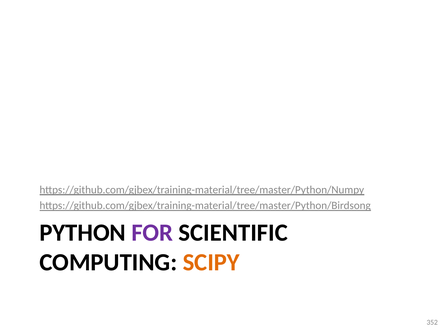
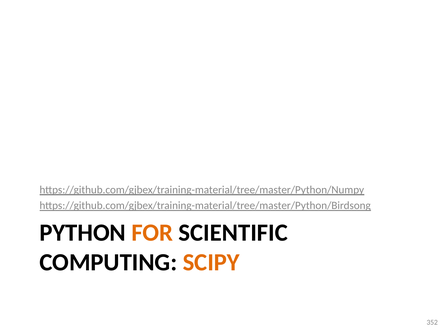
FOR colour: purple -> orange (152, 233)
